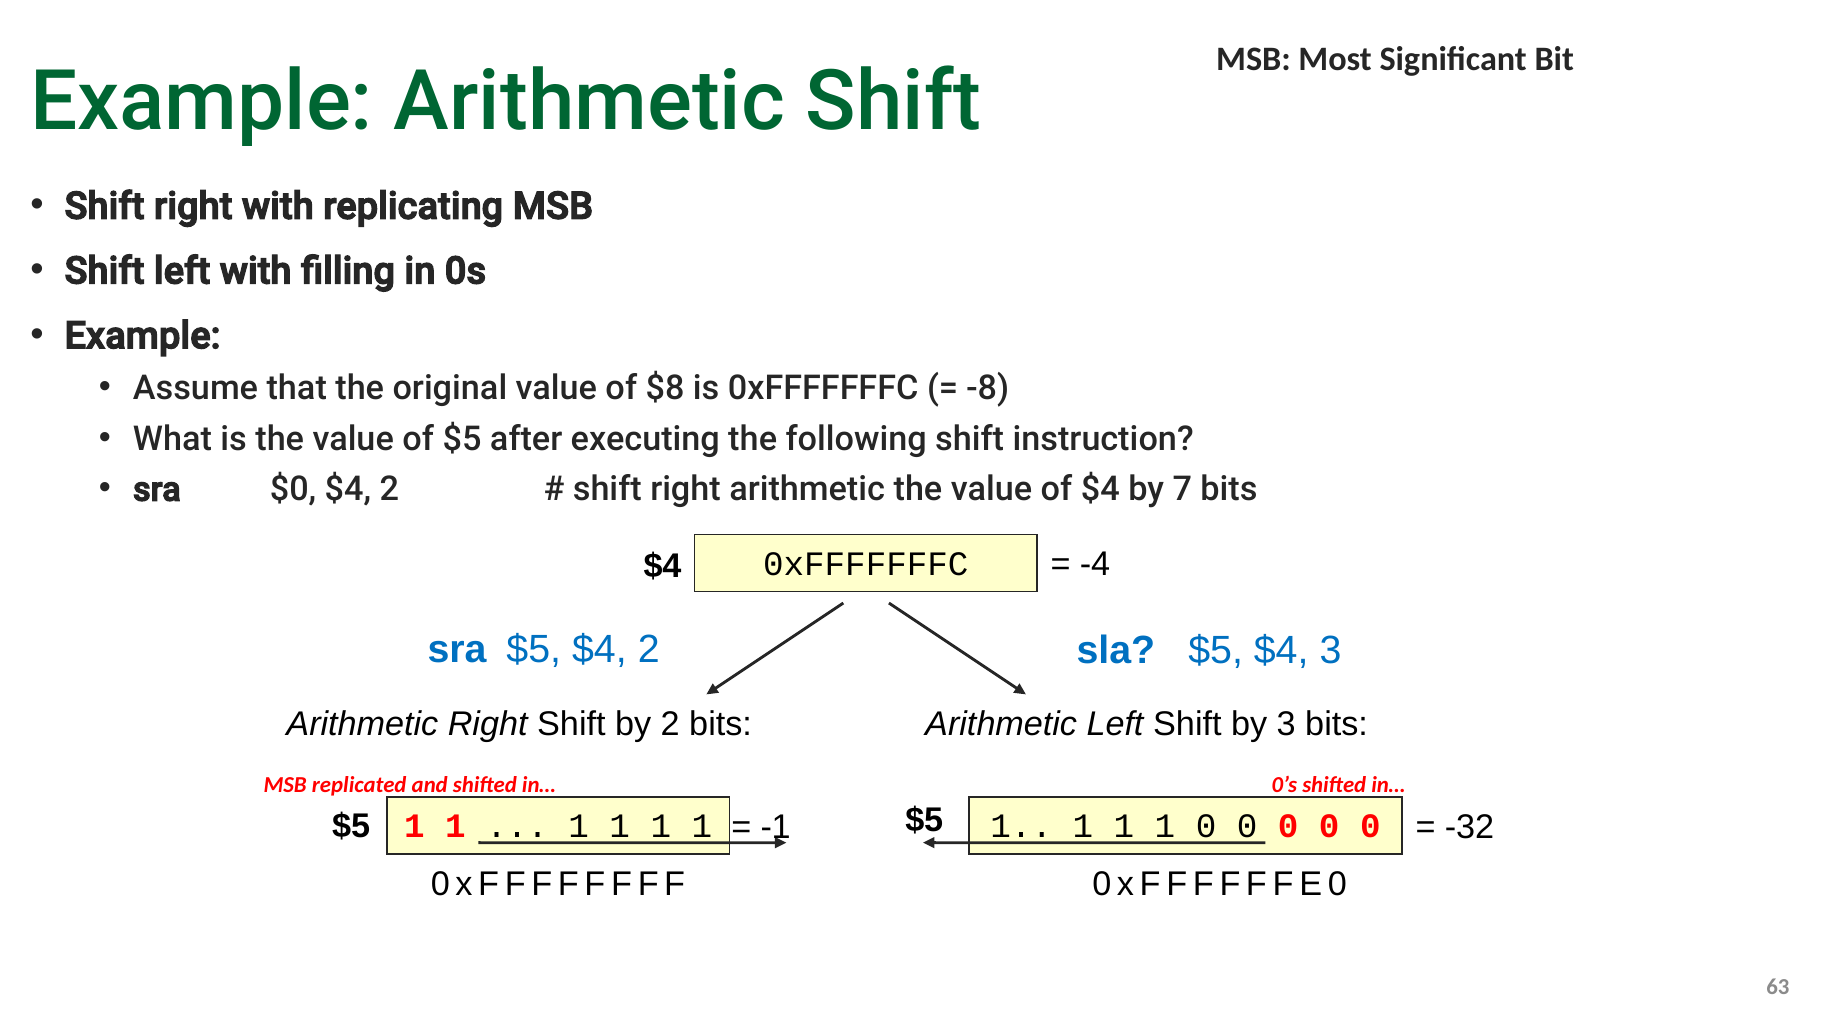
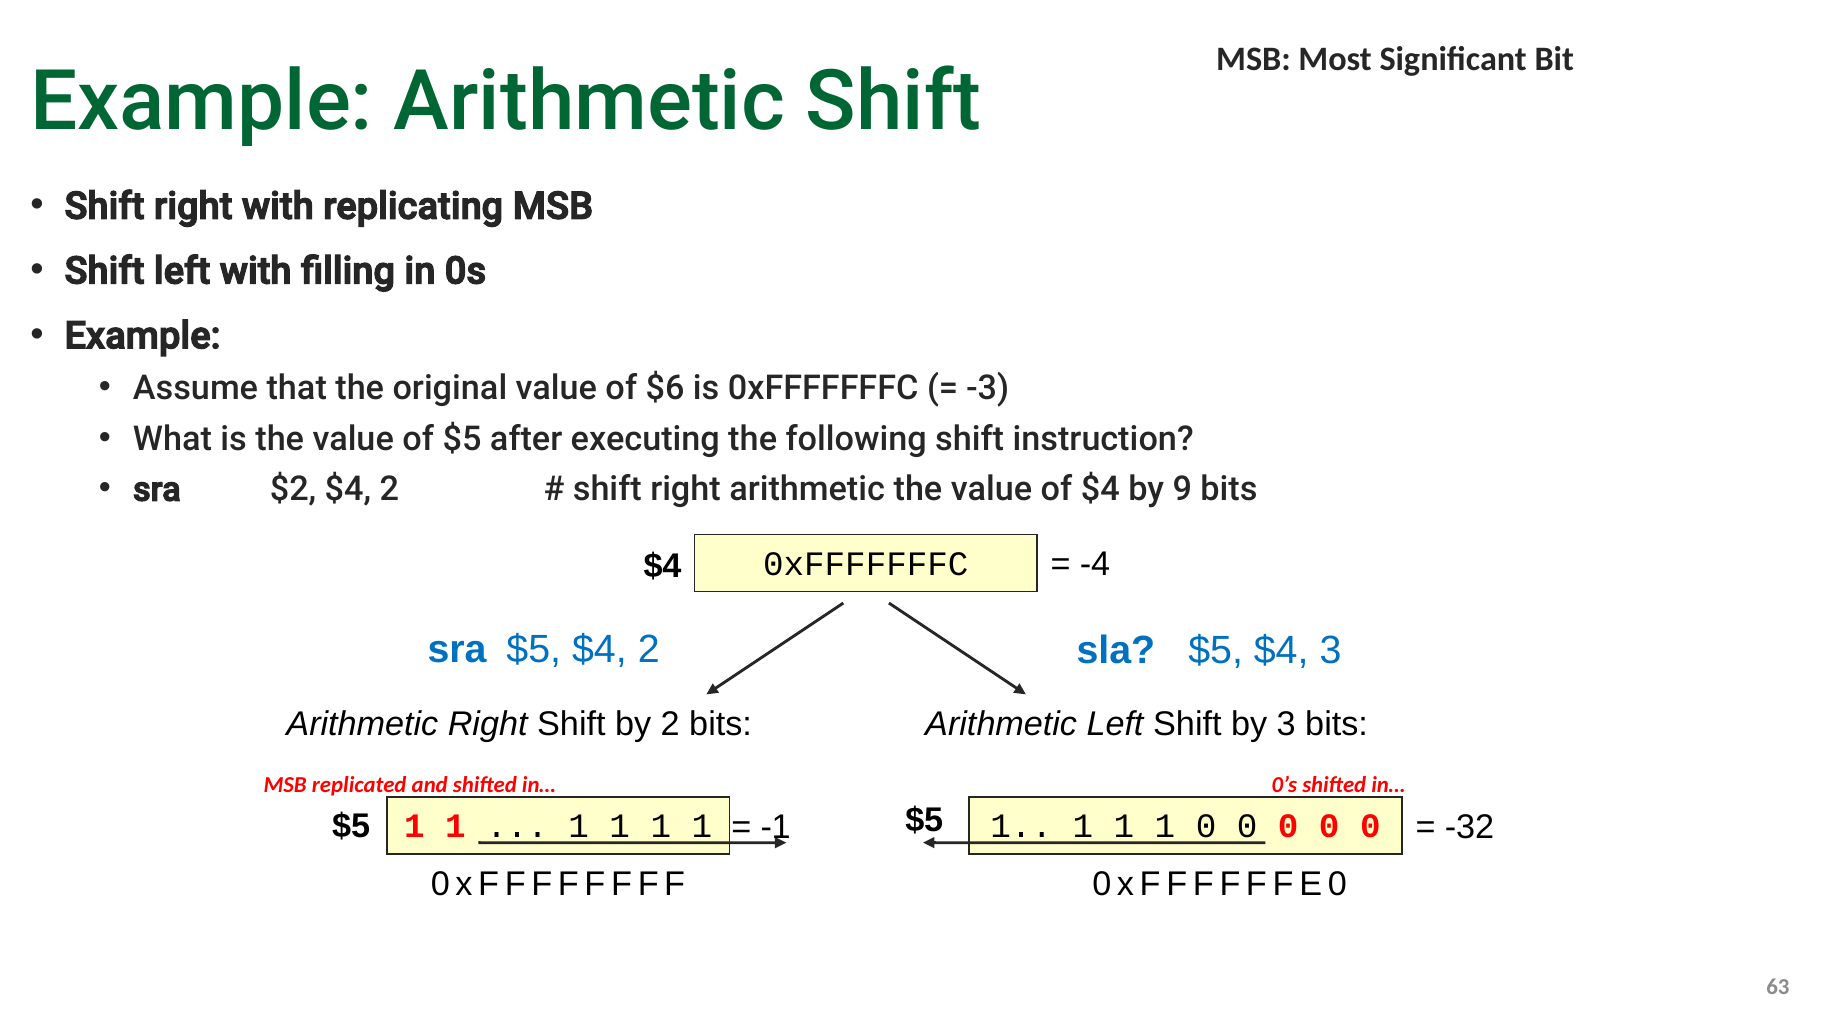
$8: $8 -> $6 (665, 388)
-8: -8 -> -3 (988, 388)
$0: $0 -> $2 (293, 489)
7: 7 -> 9 (1182, 489)
